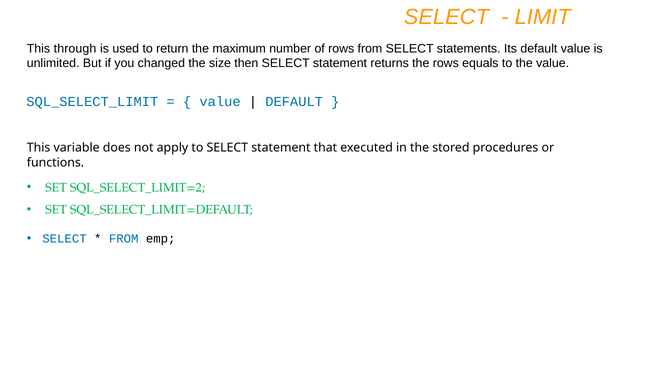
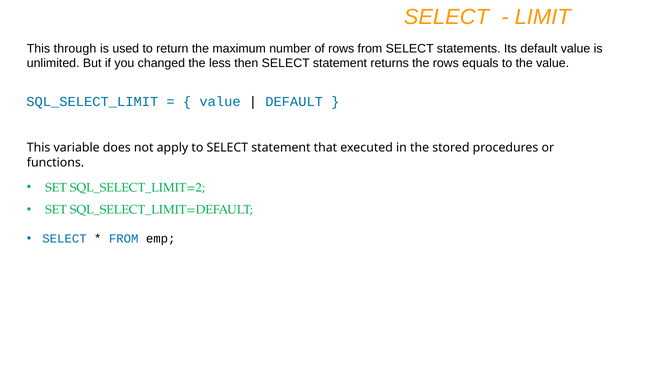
size: size -> less (220, 63)
